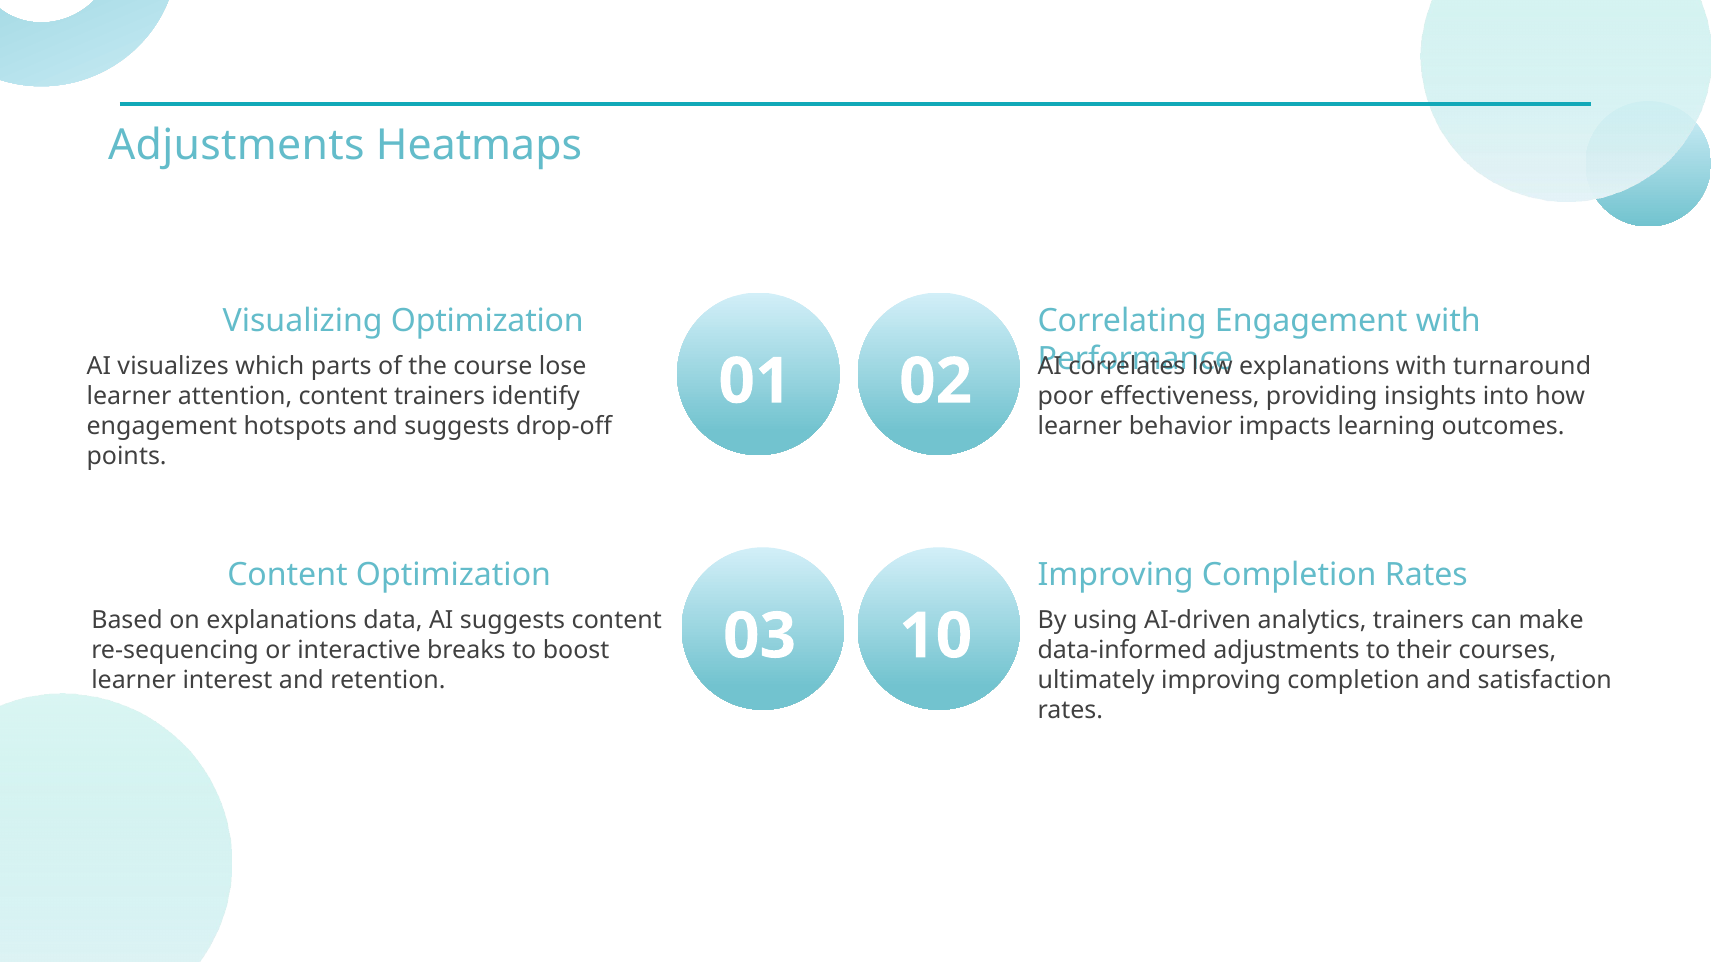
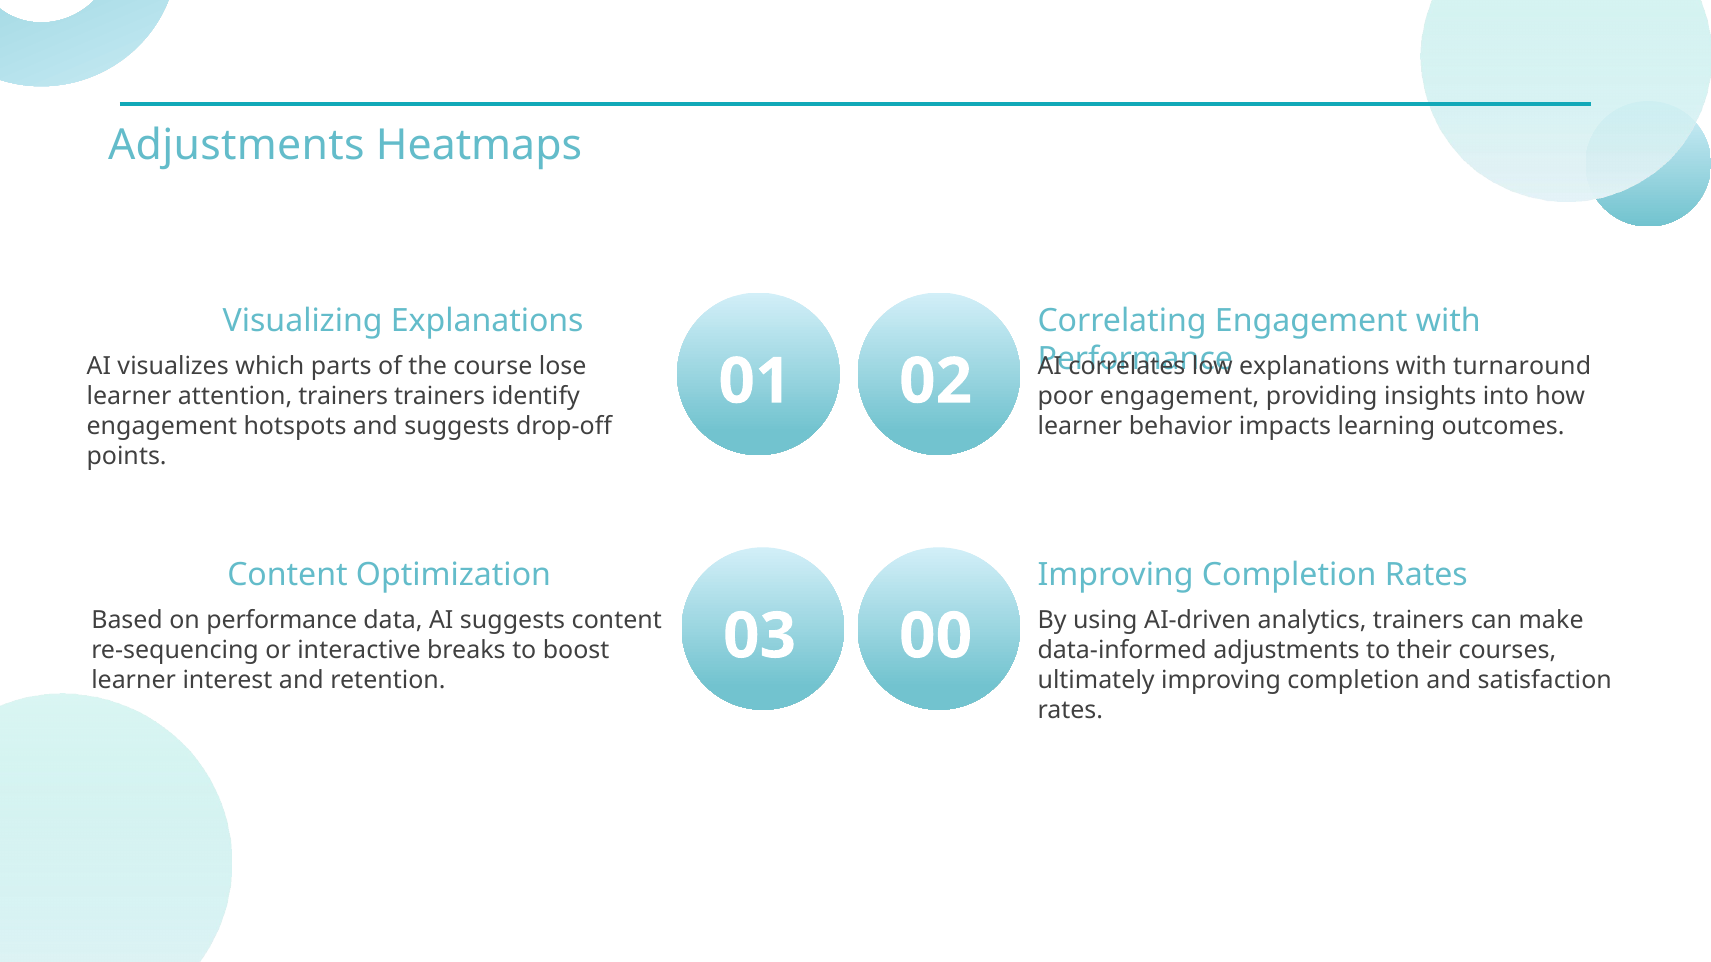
Visualizing Optimization: Optimization -> Explanations (487, 321)
attention content: content -> trainers (343, 396)
poor effectiveness: effectiveness -> engagement (1180, 396)
on explanations: explanations -> performance (282, 621)
10: 10 -> 00 (936, 637)
